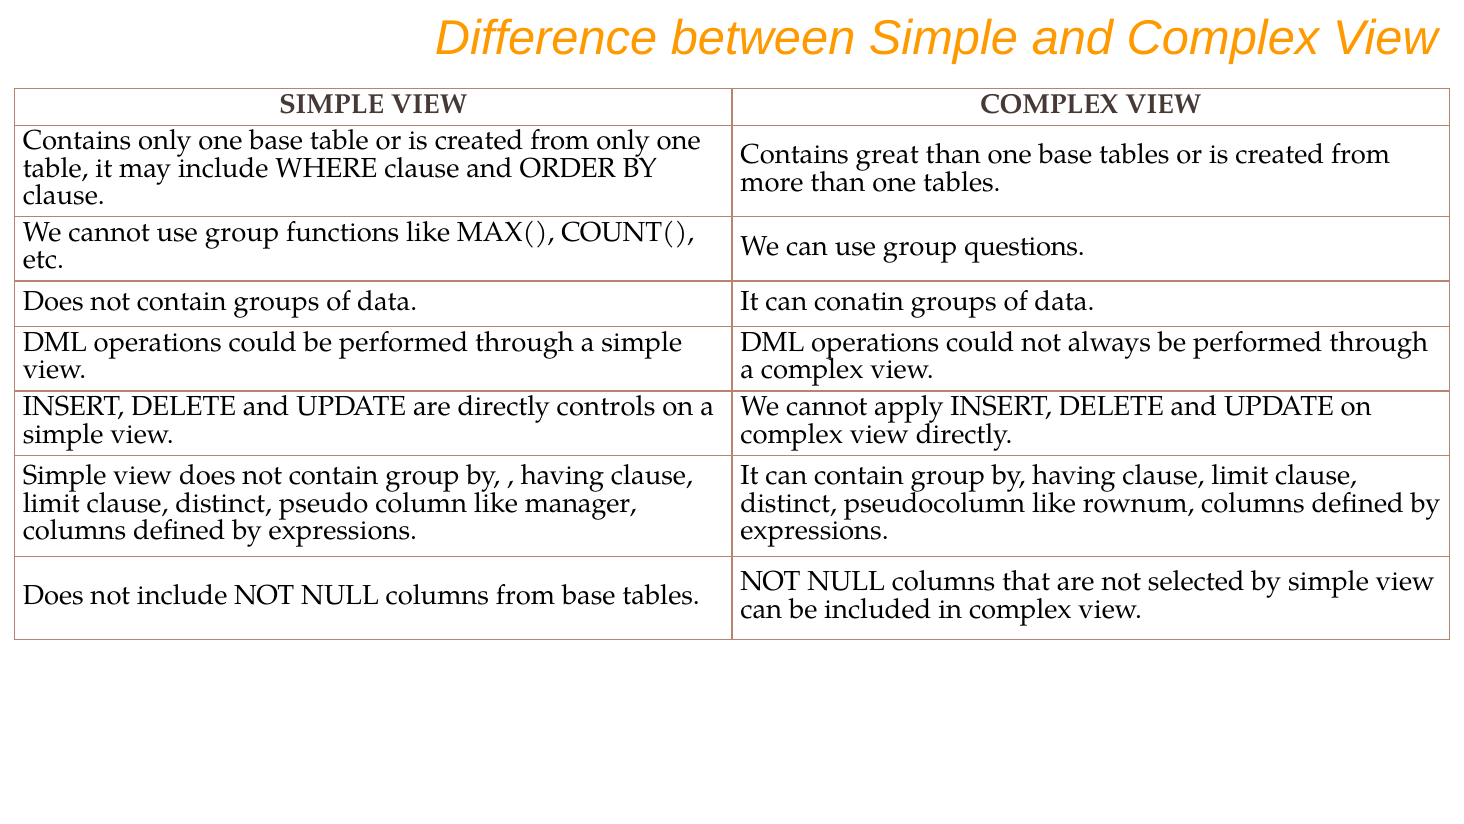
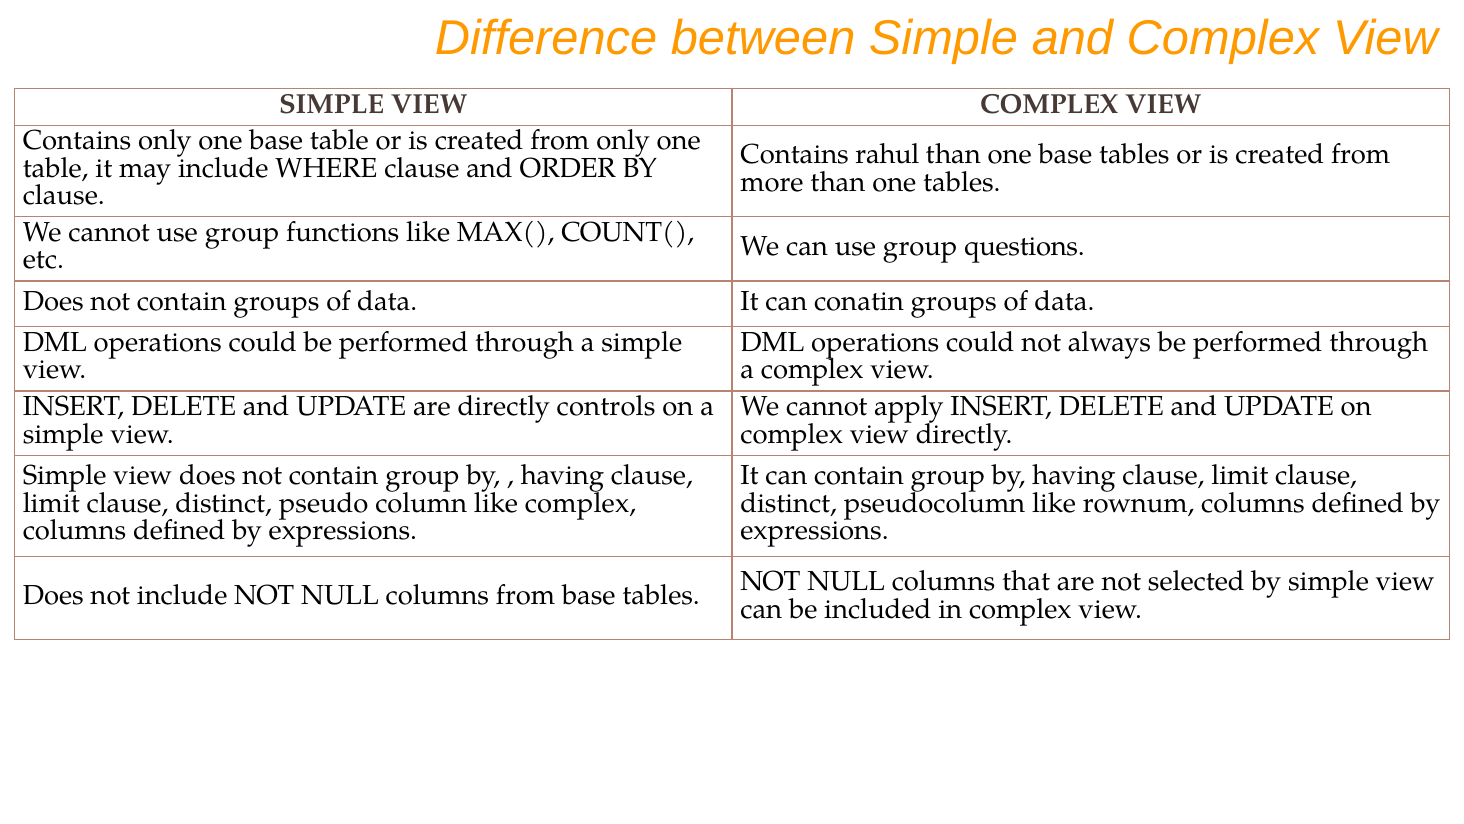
great: great -> rahul (887, 154)
like manager: manager -> complex (581, 503)
